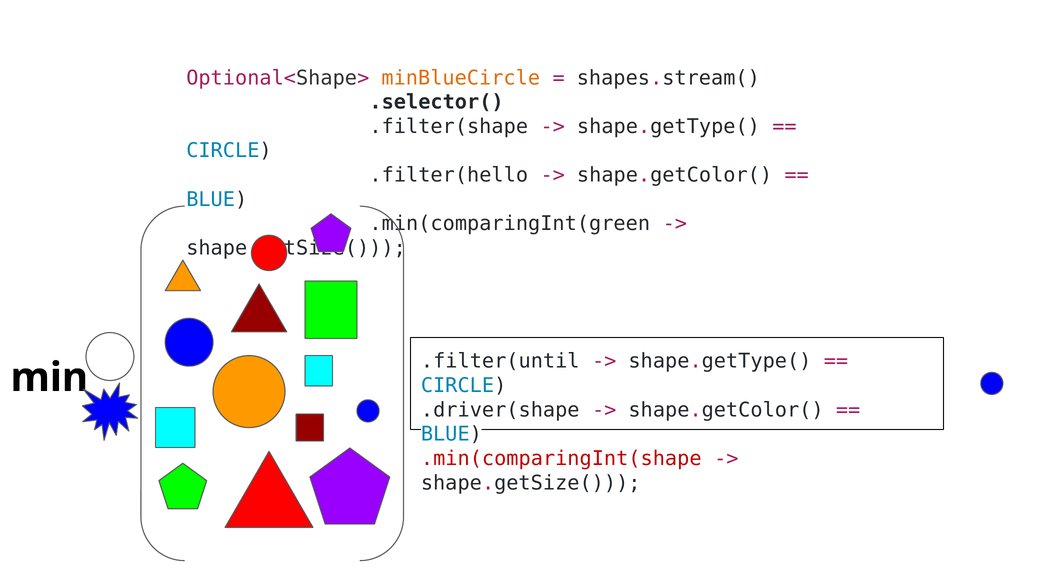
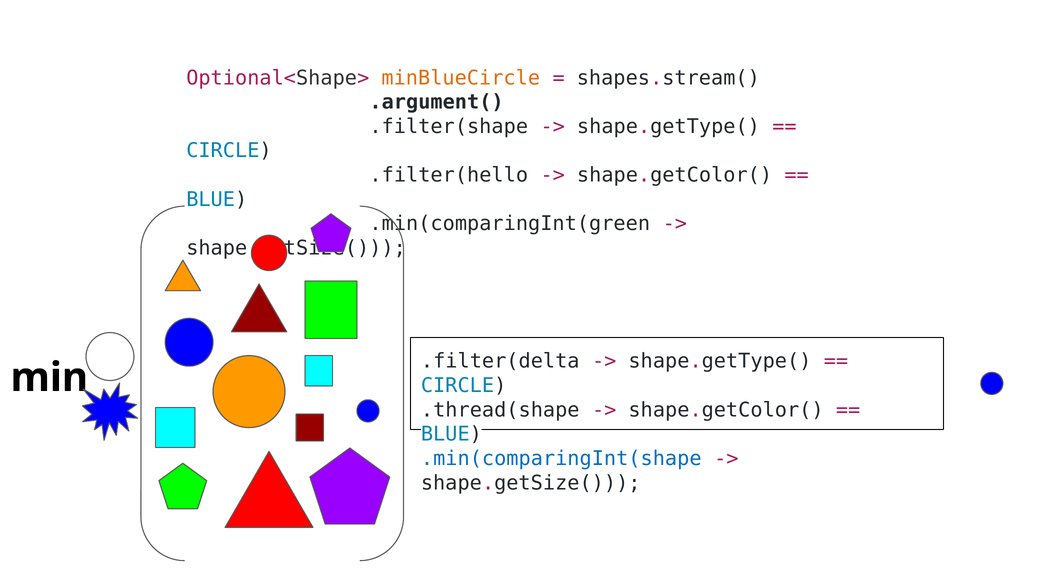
.selector(: .selector( -> .argument( (437, 102)
.filter(until: .filter(until -> .filter(delta (500, 361)
.driver(shape: .driver(shape -> .thread(shape (500, 410)
.min(comparingInt(shape colour: red -> blue (561, 458)
